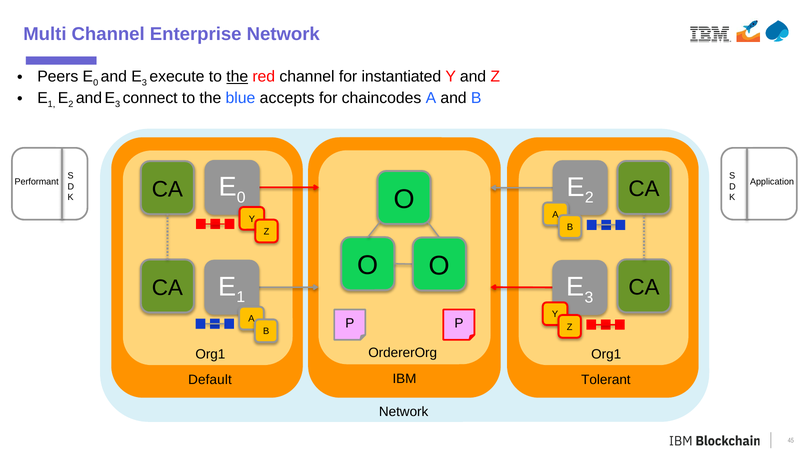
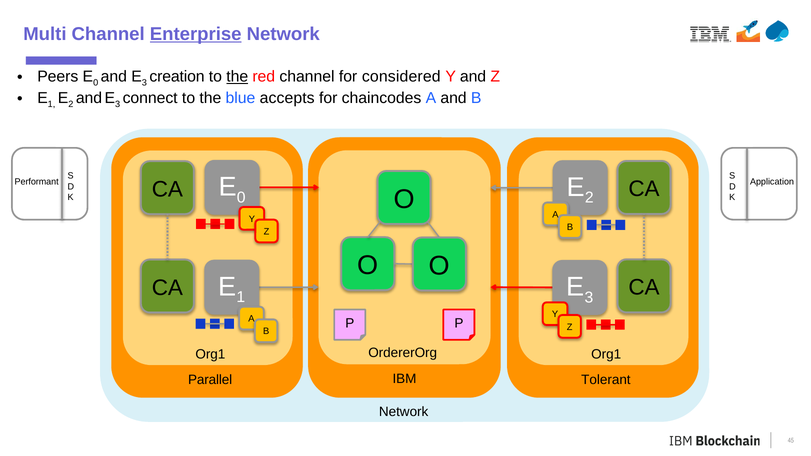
Enterprise underline: none -> present (196, 34)
execute: execute -> creation (177, 77)
instantiated: instantiated -> considered (401, 77)
Default: Default -> Parallel (210, 380)
